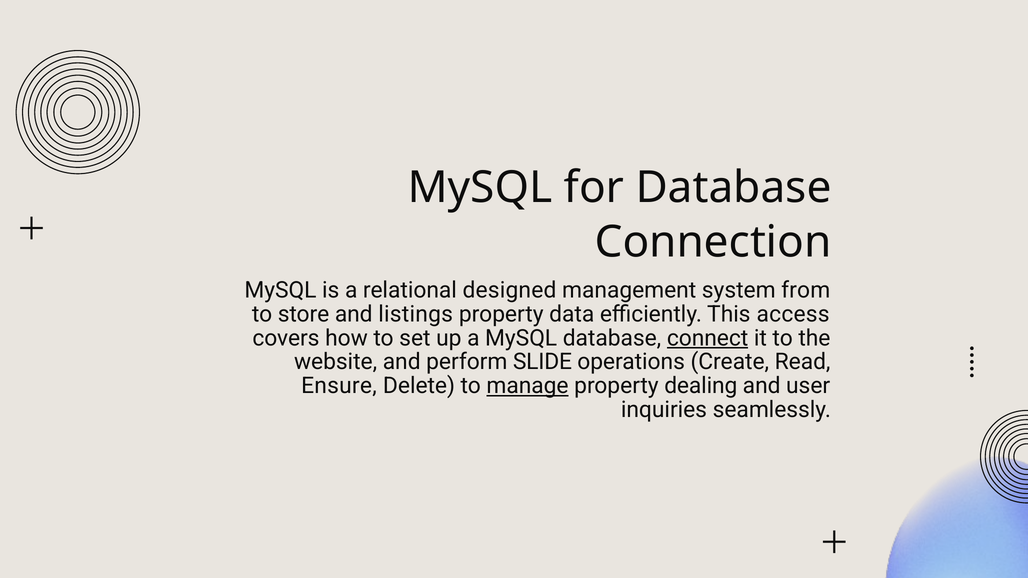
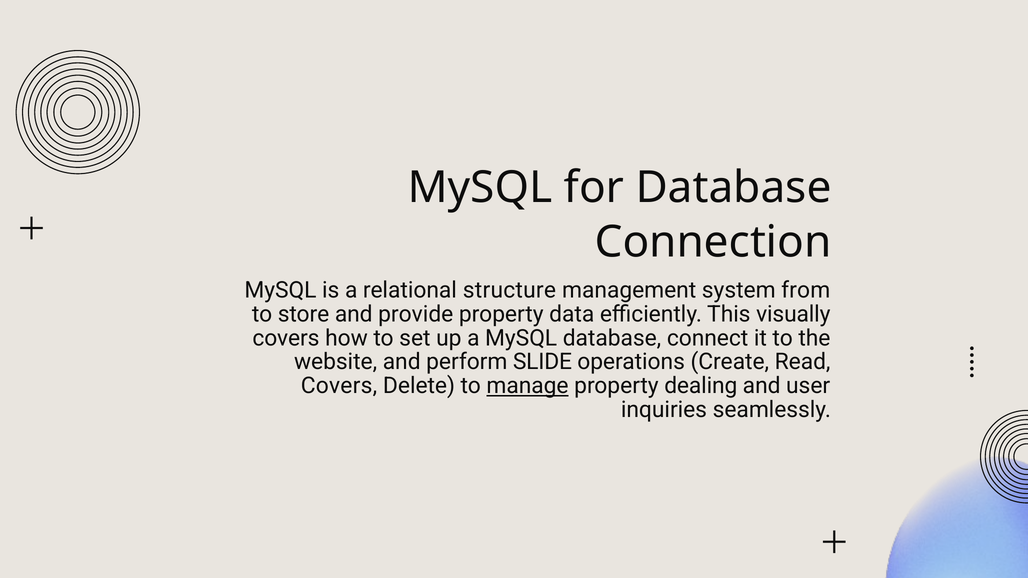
designed: designed -> structure (509, 290)
listings: listings -> provide (416, 314)
access: access -> visually (793, 314)
connect underline: present -> none (708, 338)
Ensure: Ensure -> Covers (339, 386)
